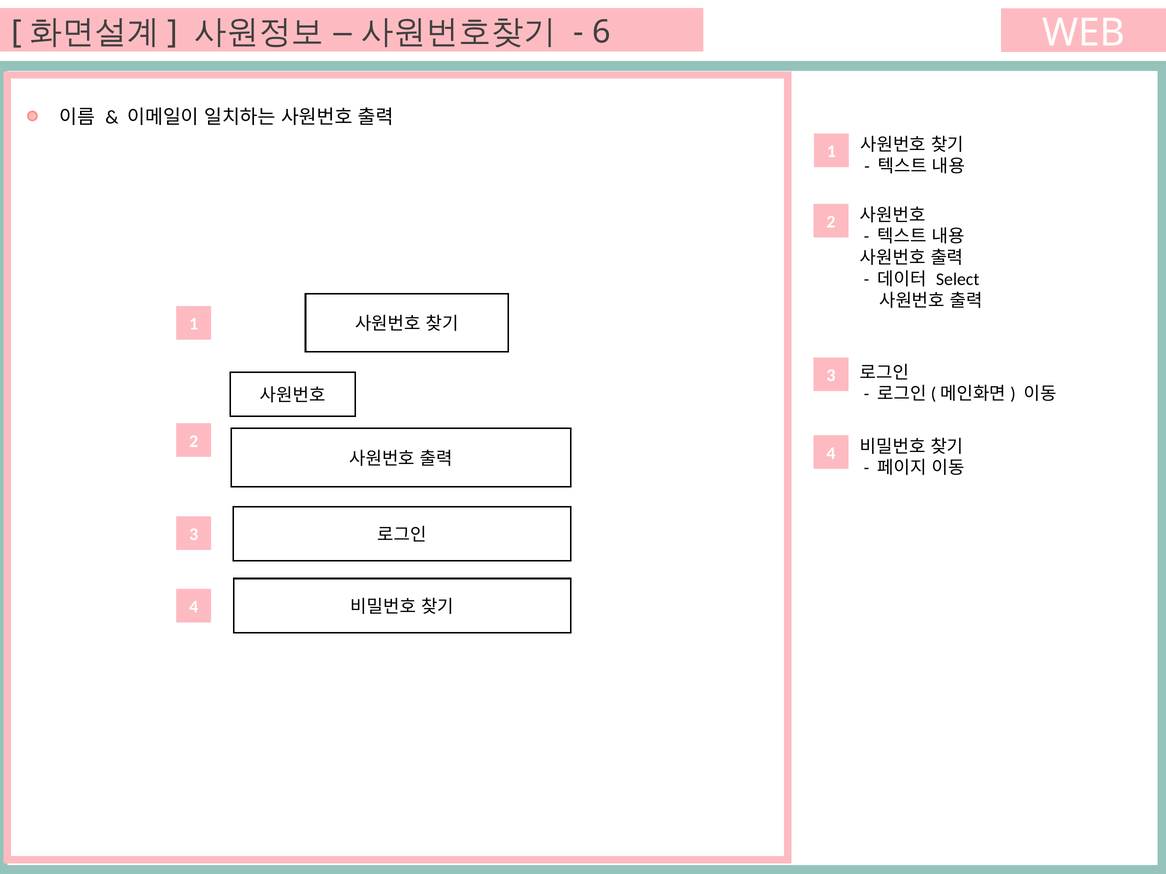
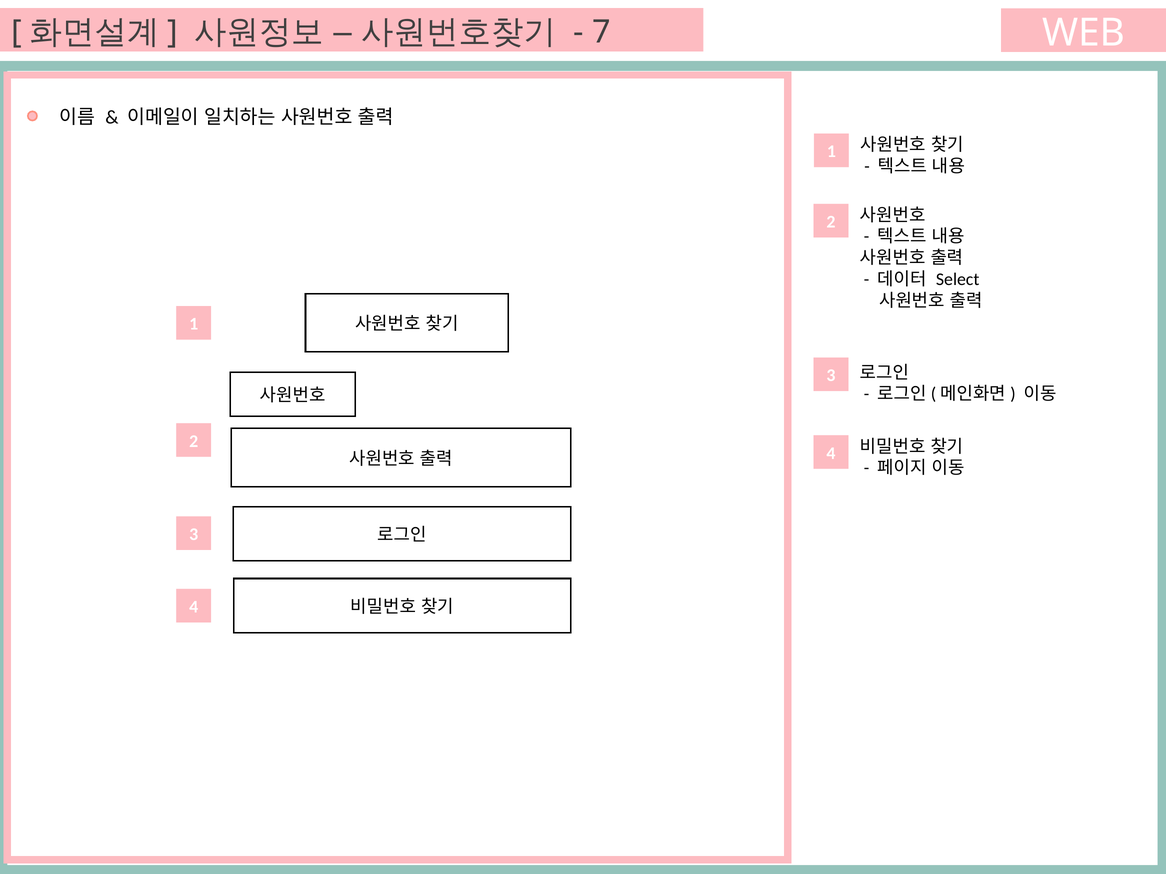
6: 6 -> 7 (602, 32)
